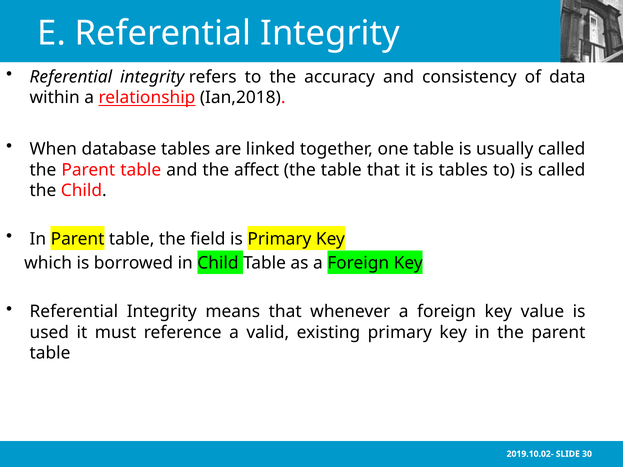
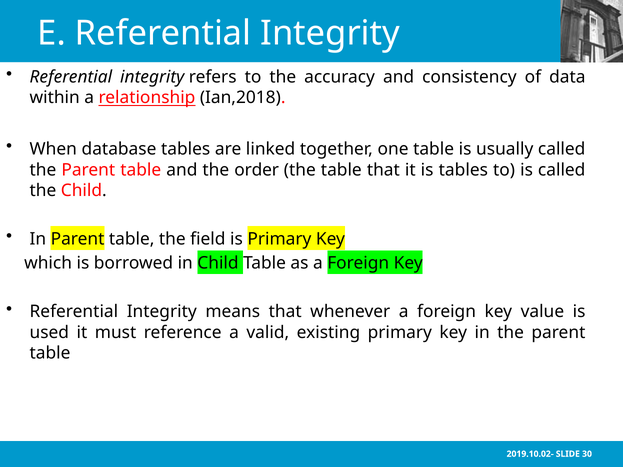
affect: affect -> order (257, 170)
